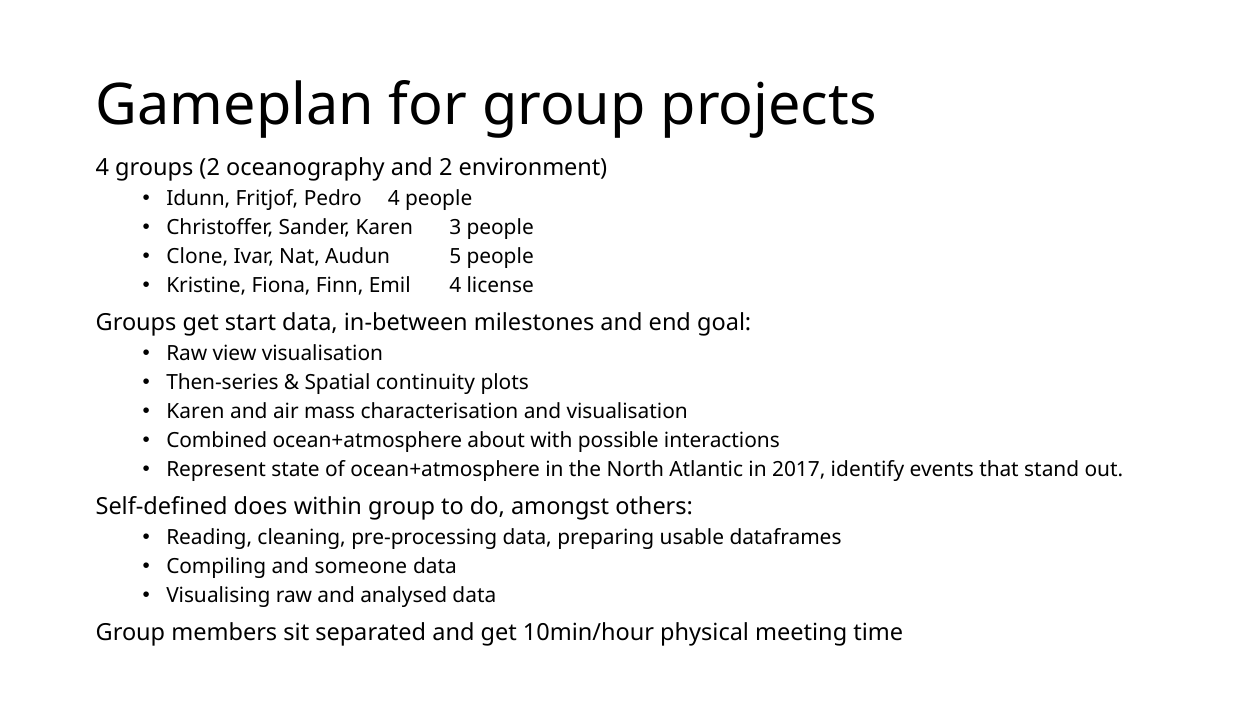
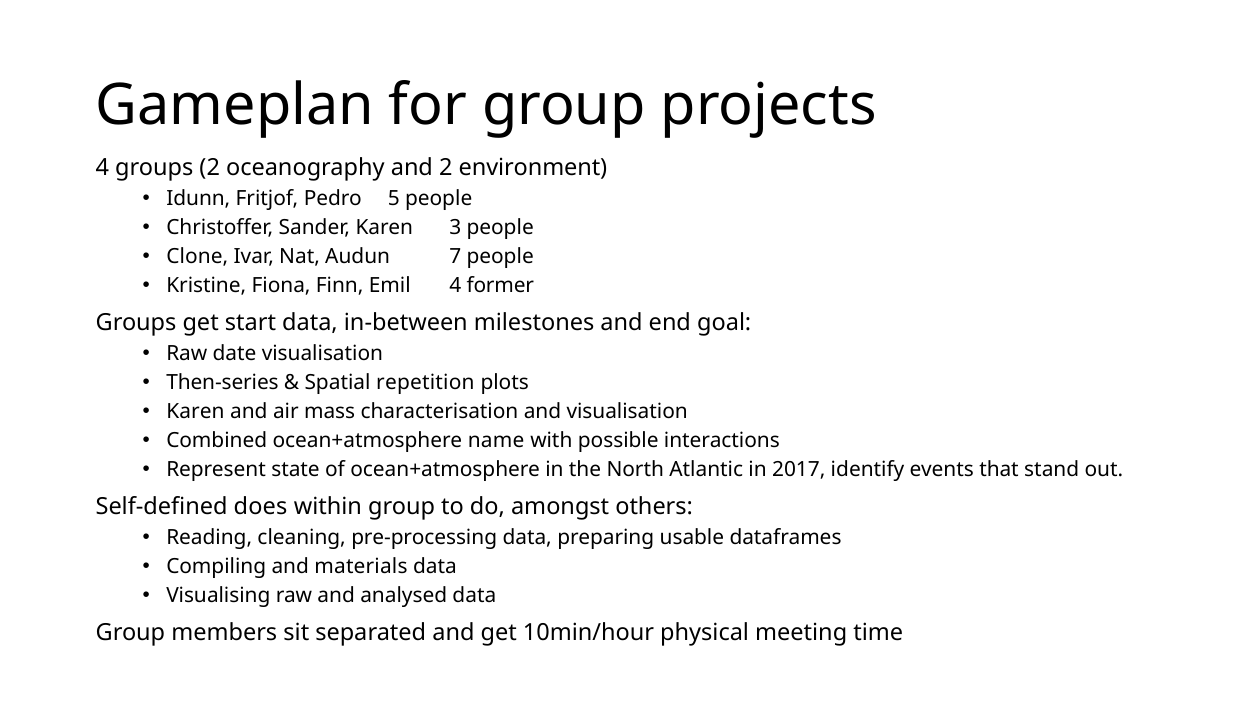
Pedro 4: 4 -> 5 (394, 198)
5: 5 -> 7 (455, 257)
license: license -> former (500, 286)
view: view -> date (235, 353)
continuity: continuity -> repetition (425, 382)
about: about -> name (496, 441)
someone: someone -> materials (361, 566)
